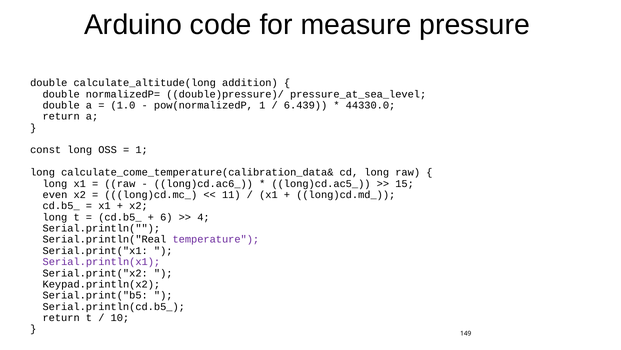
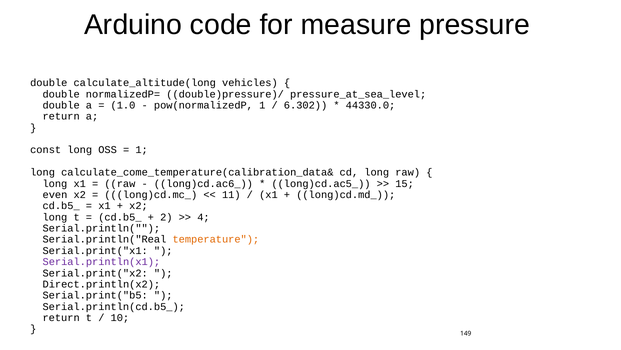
addition: addition -> vehicles (250, 83)
6.439: 6.439 -> 6.302 (306, 105)
6: 6 -> 2 (166, 217)
temperature colour: purple -> orange (216, 239)
Keypad.println(x2: Keypad.println(x2 -> Direct.println(x2 (101, 284)
